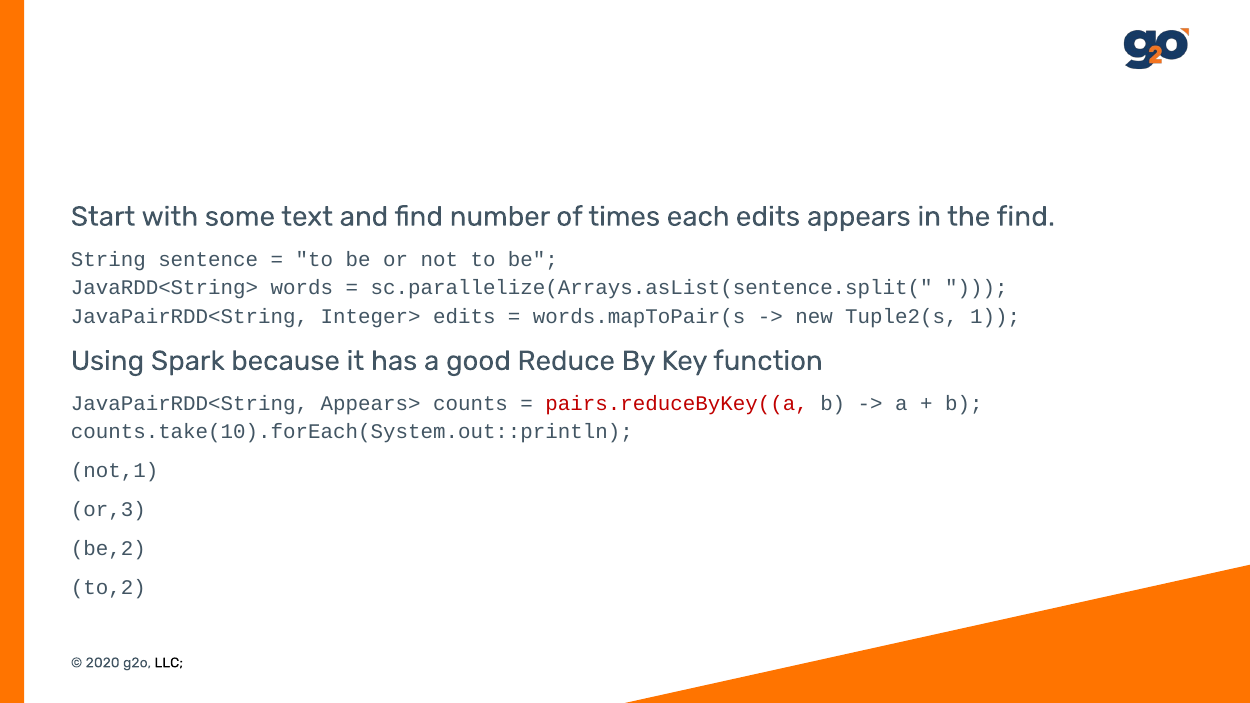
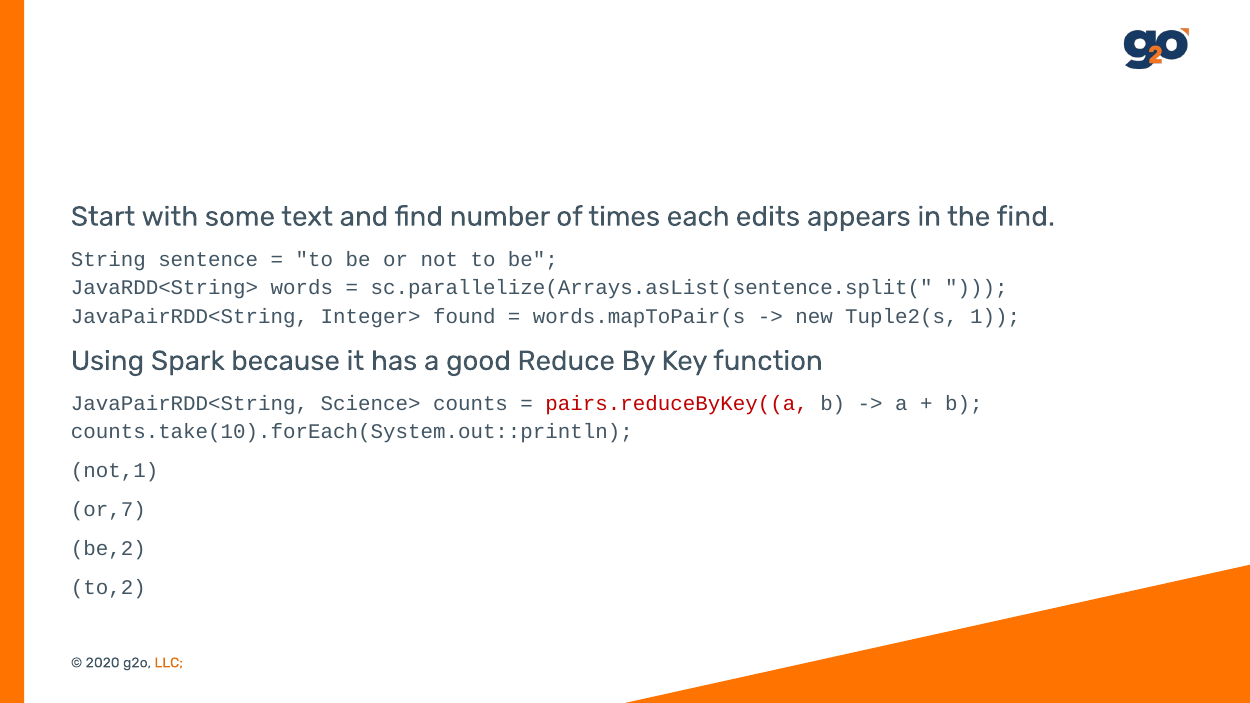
Integer> edits: edits -> found (464, 316)
Appears>: Appears> -> Science> (371, 404)
or,3: or,3 -> or,7 (108, 510)
LLC colour: black -> orange (169, 663)
